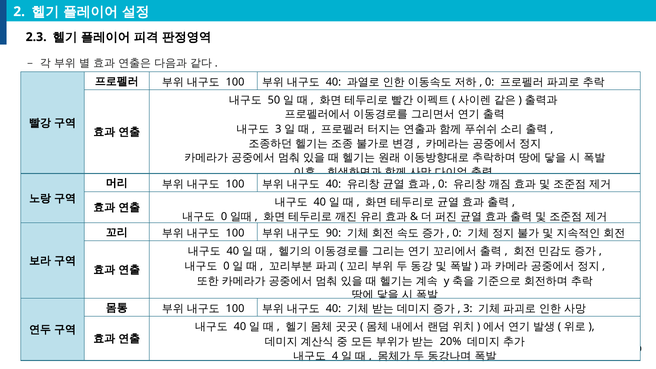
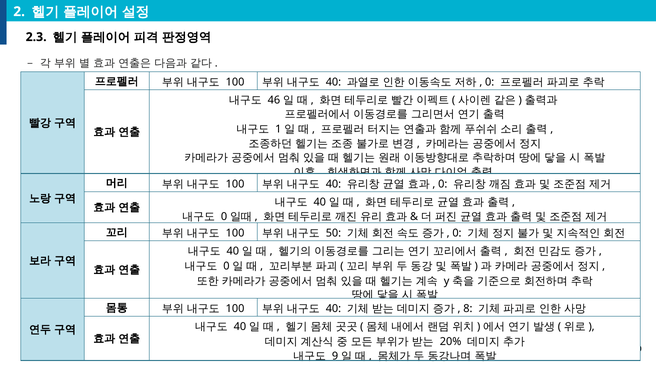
50: 50 -> 46 (274, 100)
3: 3 -> 1 (278, 129)
90: 90 -> 50 (333, 233)
3: 3 -> 8 (468, 309)
4: 4 -> 9 (335, 356)
